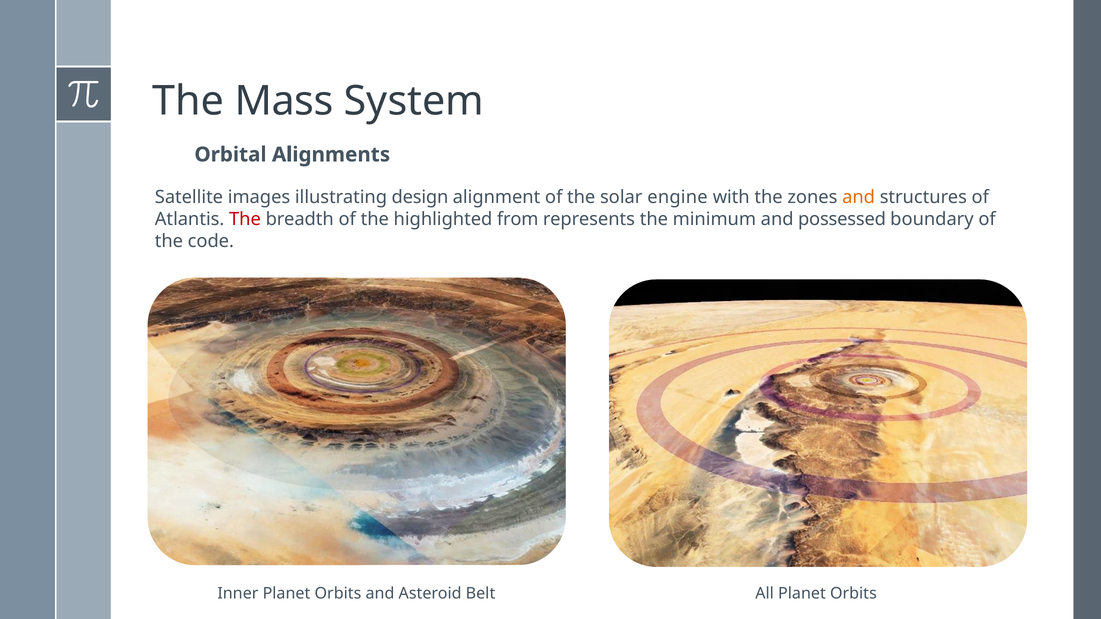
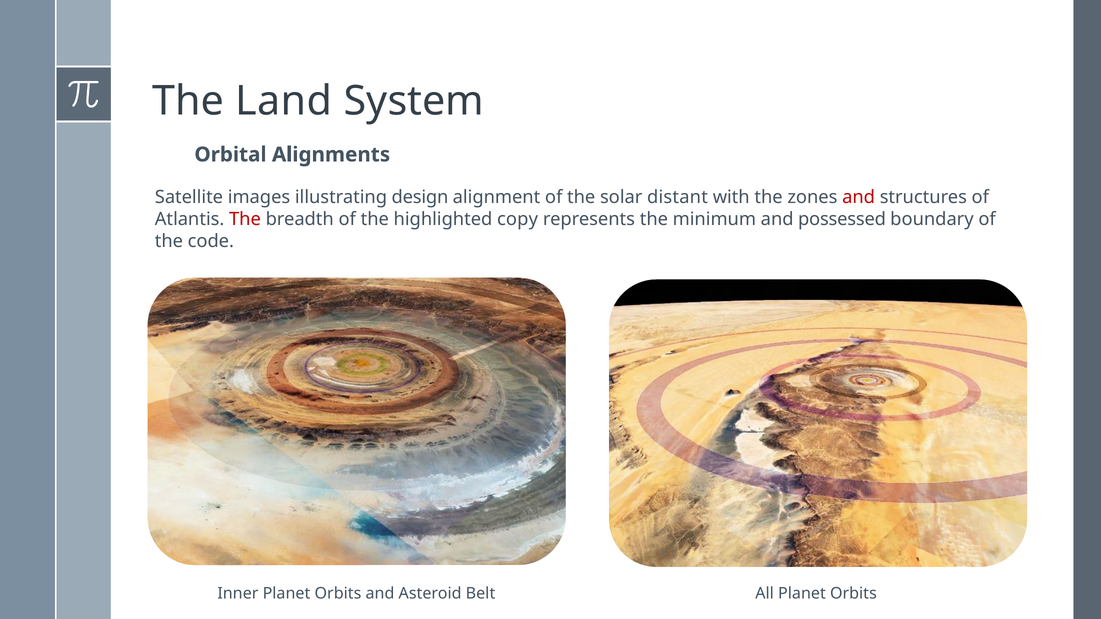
Mass: Mass -> Land (284, 101)
engine: engine -> distant (677, 197)
and colour: orange -> red (859, 197)
from: from -> copy (518, 219)
